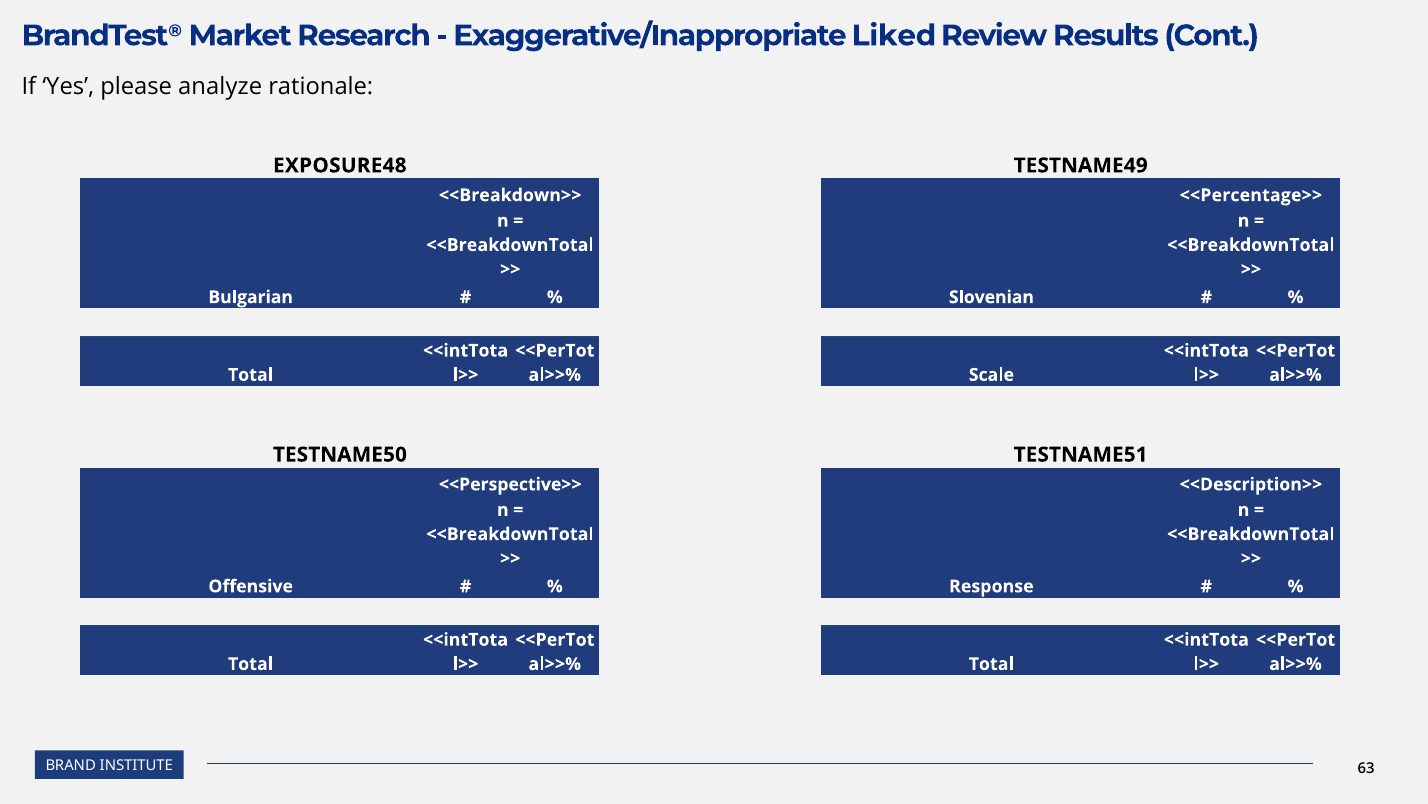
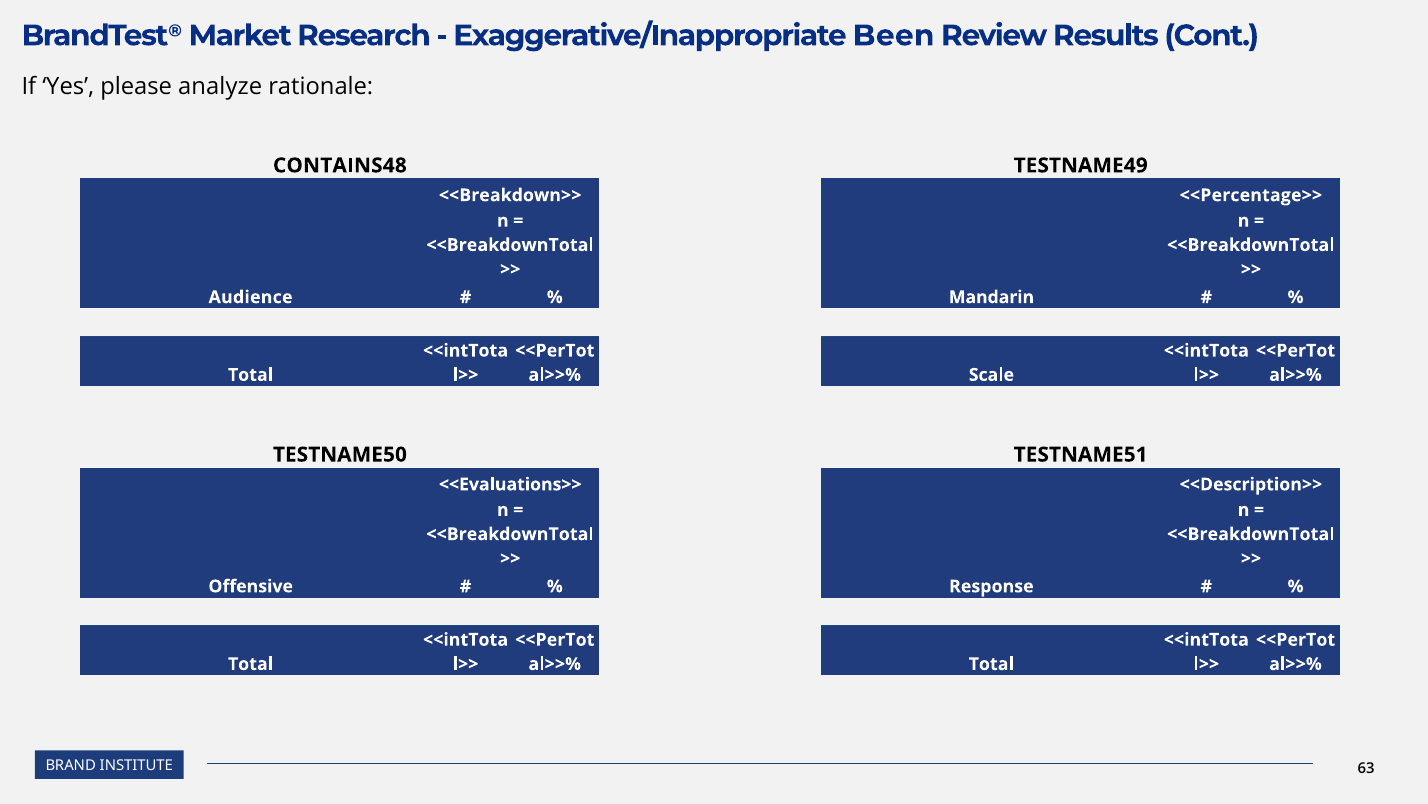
Liked: Liked -> Been (894, 36)
EXPOSURE48: EXPOSURE48 -> CONTAINS48 (340, 165)
Bulgarian: Bulgarian -> Audience (251, 297)
Slovenian: Slovenian -> Mandarin (991, 297)
<<Perspective>>: <<Perspective>> -> <<Evaluations>> (510, 484)
